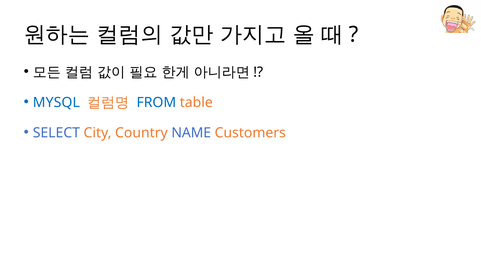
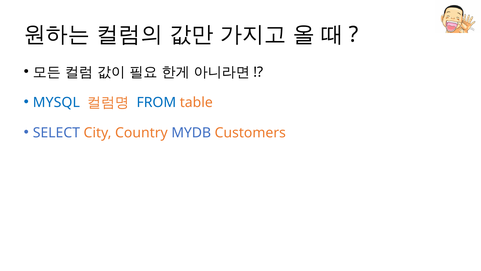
NAME: NAME -> MYDB (191, 132)
